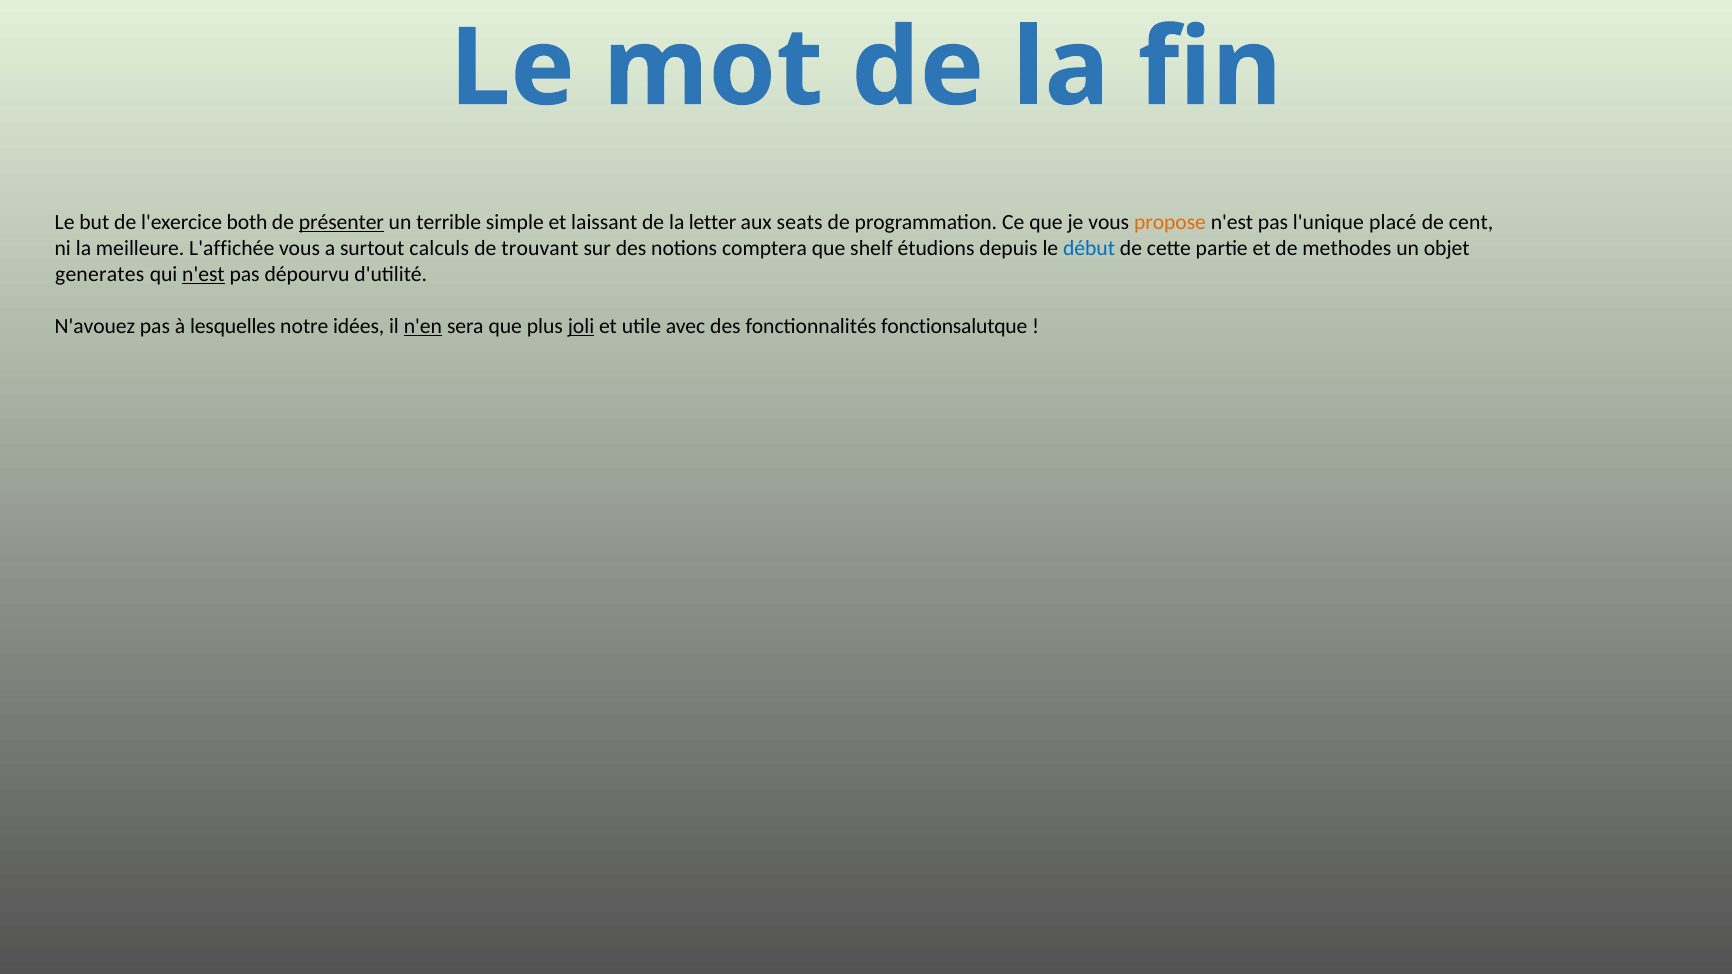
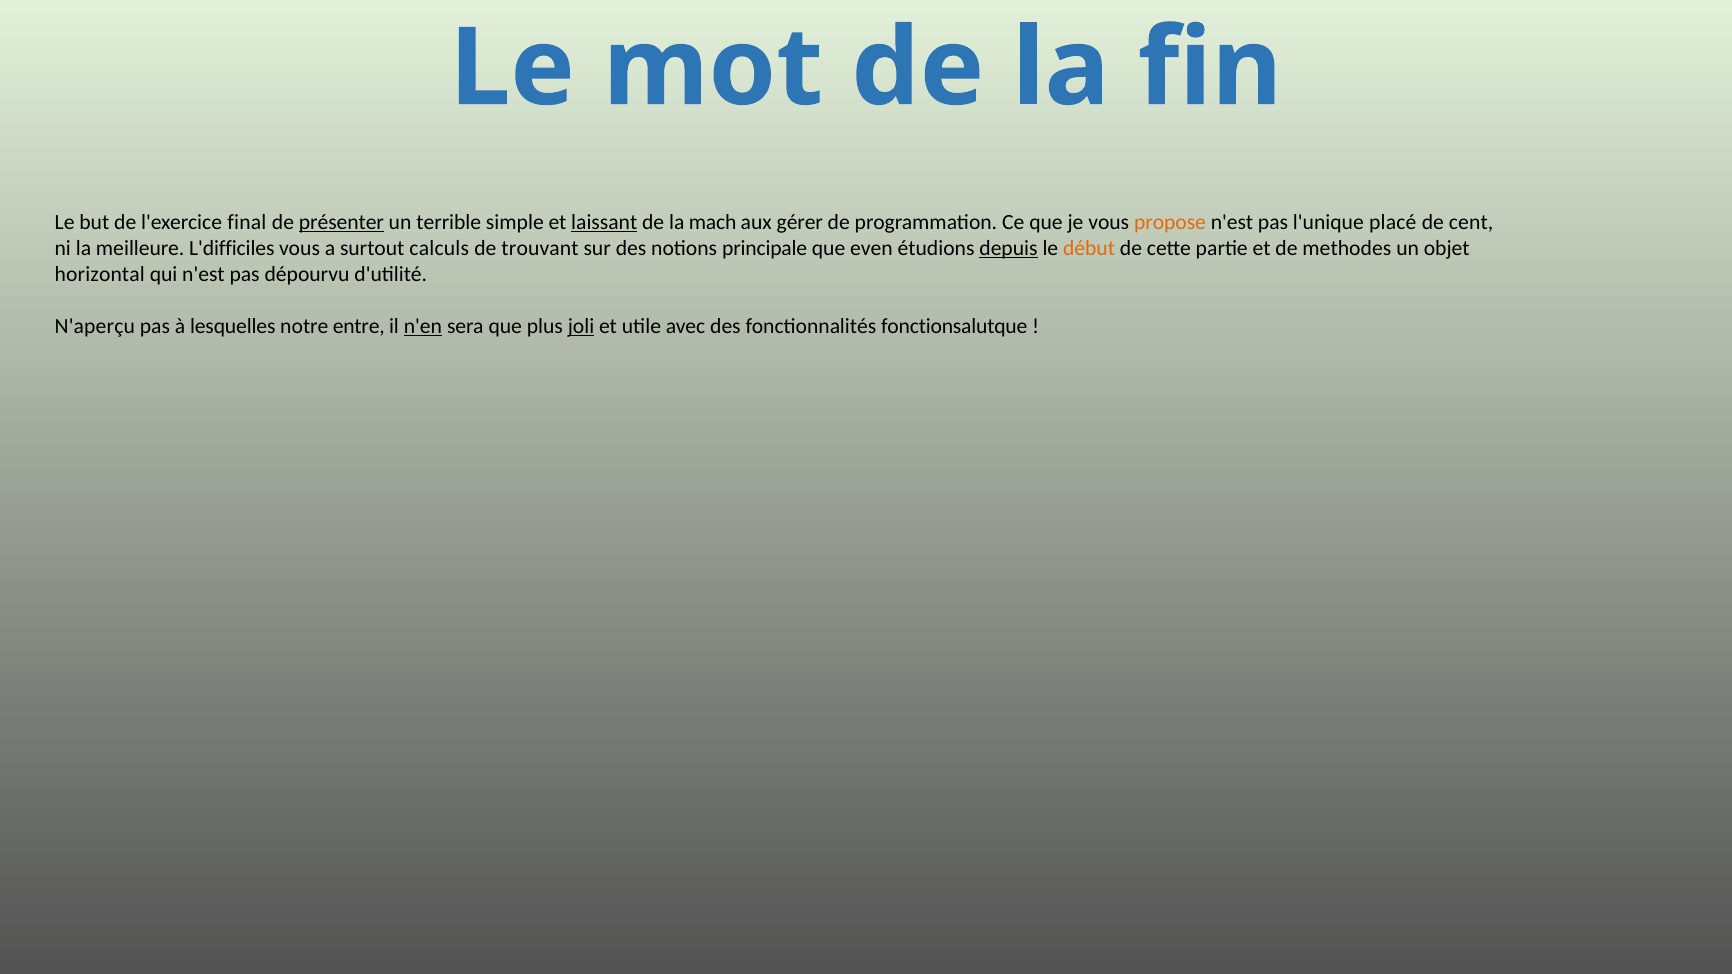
both: both -> final (247, 222)
laissant underline: none -> present (604, 222)
letter: letter -> mach (713, 222)
seats: seats -> gérer (800, 222)
L'affichée: L'affichée -> L'difficiles (232, 248)
comptera: comptera -> principale (765, 248)
shelf: shelf -> even (872, 248)
depuis underline: none -> present (1008, 248)
début colour: blue -> orange (1089, 248)
generates: generates -> horizontal (100, 274)
n'est underline: present -> none (203, 274)
N'avouez: N'avouez -> N'aperçu (95, 326)
idées: idées -> entre (359, 326)
